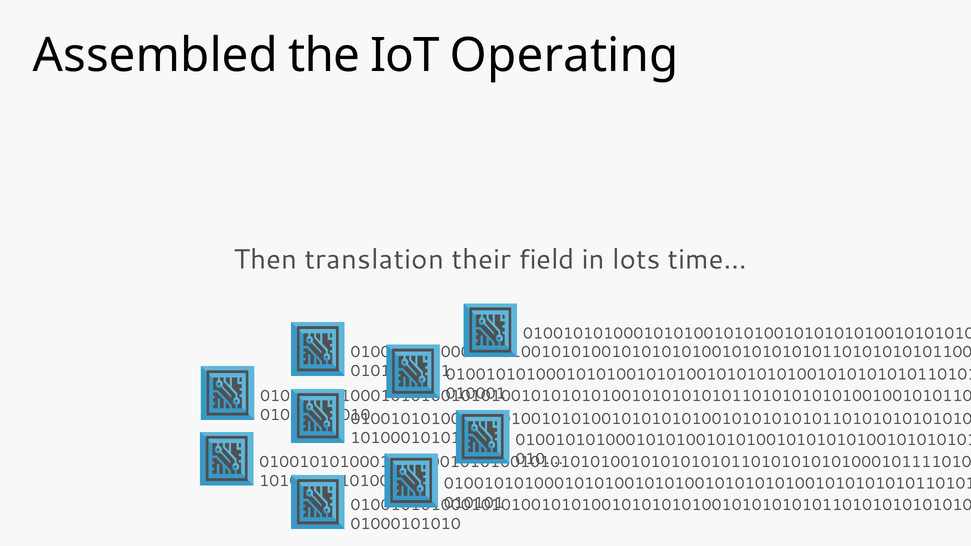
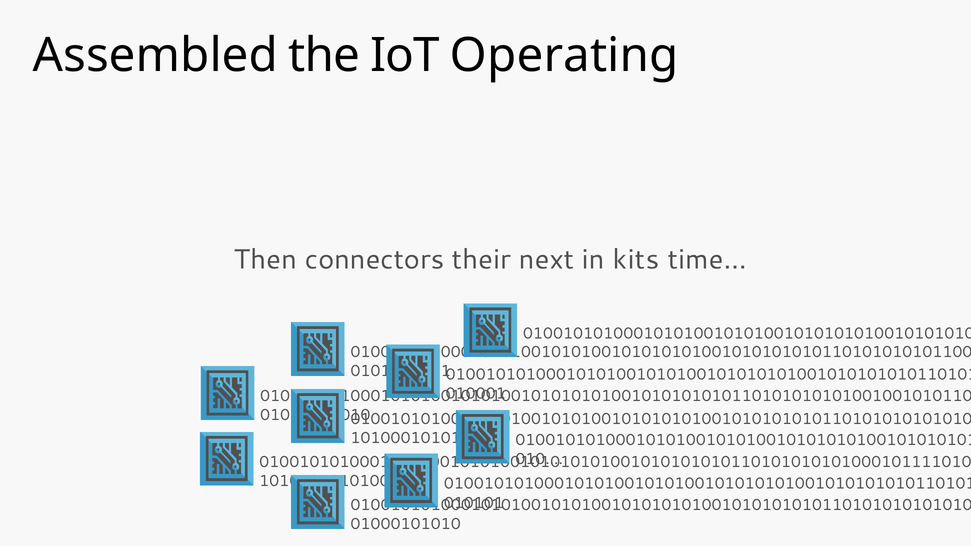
translation: translation -> connectors (375, 259)
field: field -> next (546, 259)
lots: lots -> kits (636, 259)
